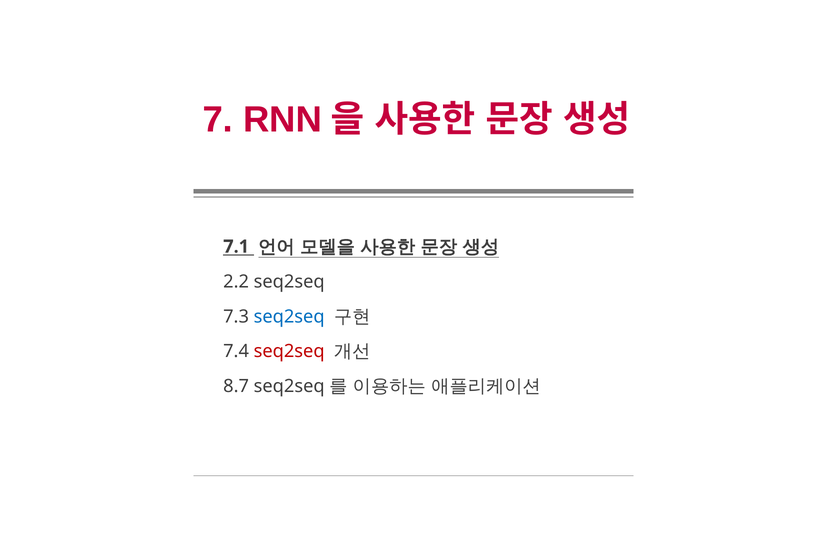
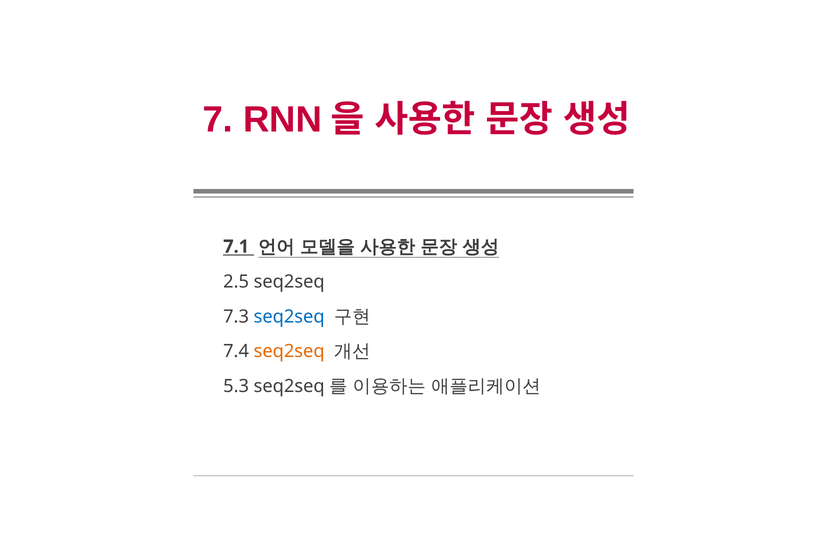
2.2: 2.2 -> 2.5 (236, 281)
seq2seq colour: red -> orange (289, 351)
8.7: 8.7 -> 5.3 (236, 386)
